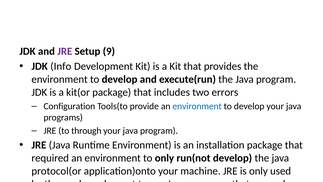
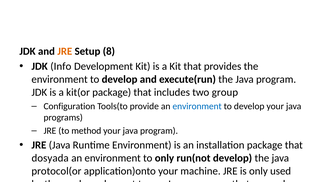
JRE colour: purple -> orange (65, 51)
9: 9 -> 8 (109, 51)
errors: errors -> group (225, 92)
through: through -> method (86, 131)
required: required -> dosyada (50, 158)
